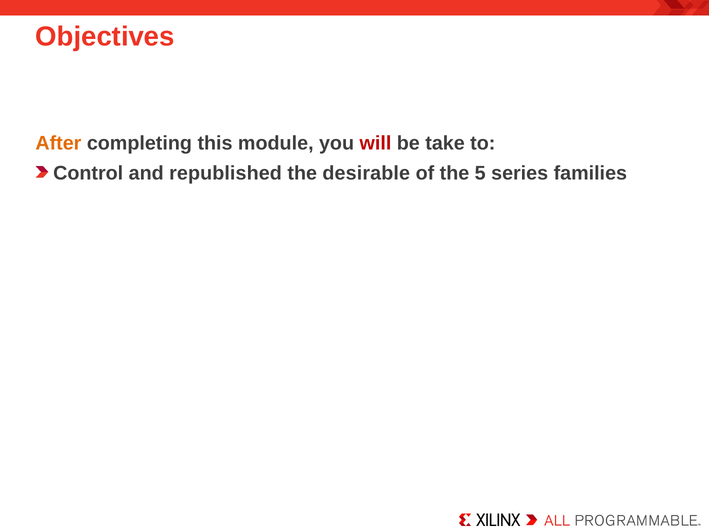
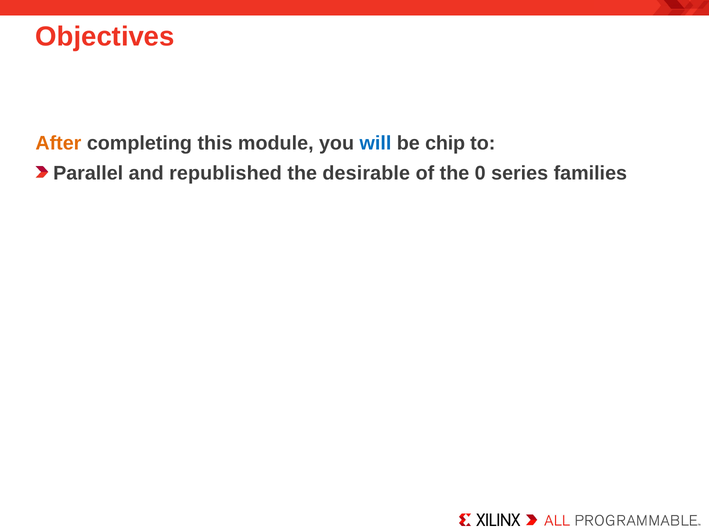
will colour: red -> blue (375, 143)
take: take -> chip (445, 143)
Control: Control -> Parallel (88, 173)
5: 5 -> 0 (480, 173)
